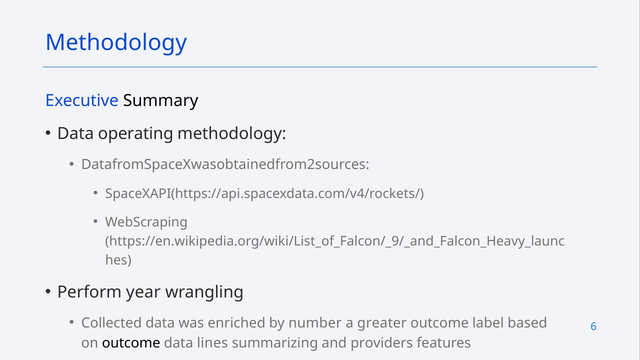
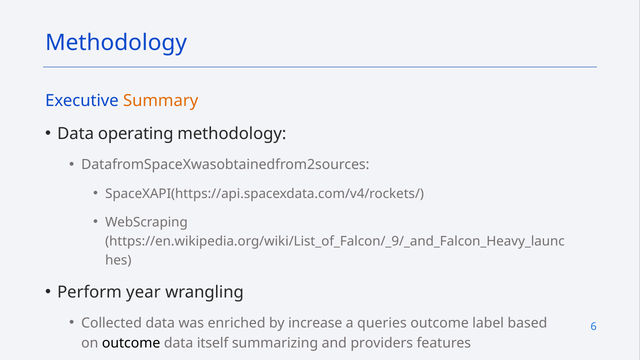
Summary colour: black -> orange (161, 101)
number: number -> increase (315, 323)
greater: greater -> queries (382, 323)
lines: lines -> itself (213, 343)
